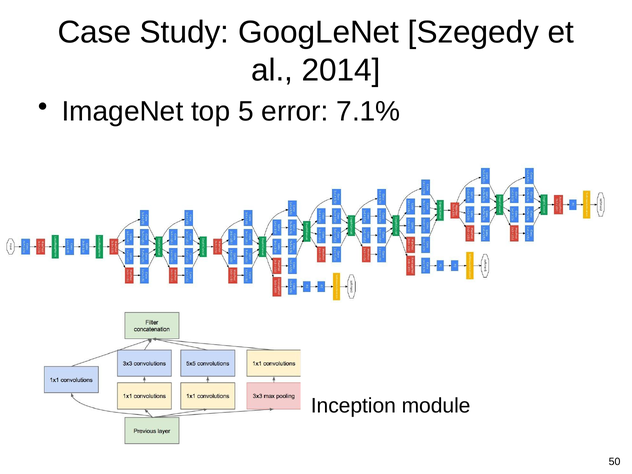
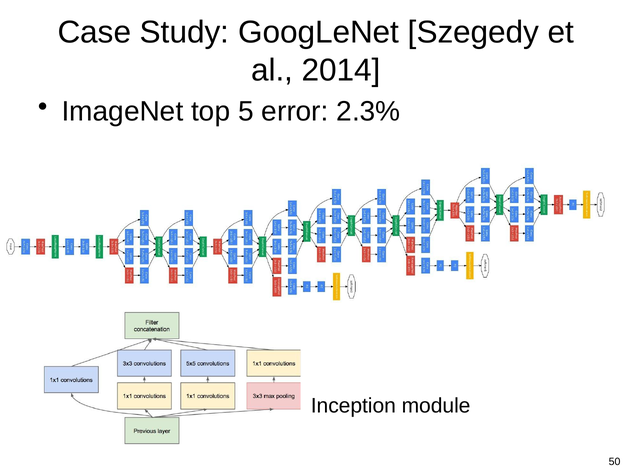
7.1%: 7.1% -> 2.3% (368, 112)
